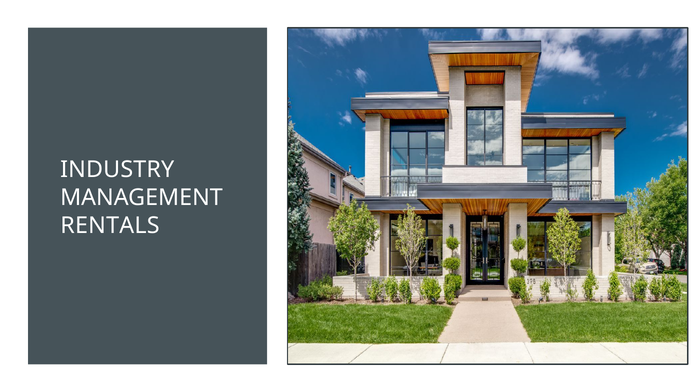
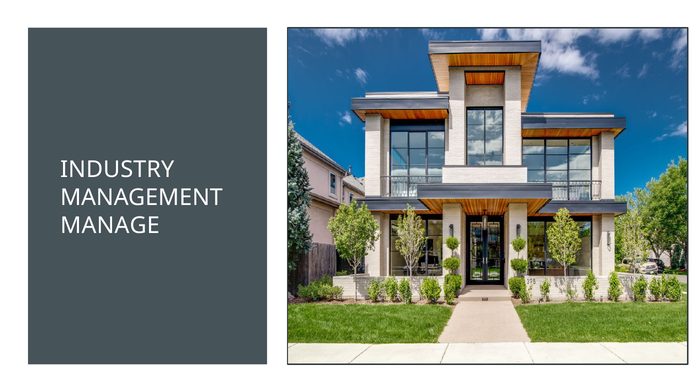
RENTALS: RENTALS -> MANAGE (110, 226)
